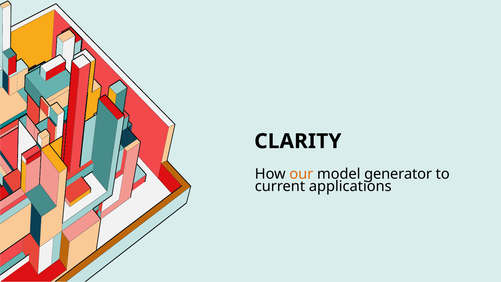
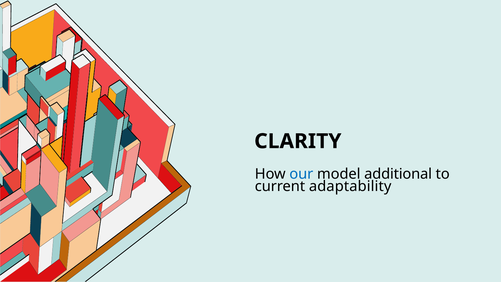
our colour: orange -> blue (301, 174)
generator: generator -> additional (398, 174)
applications: applications -> adaptability (350, 186)
